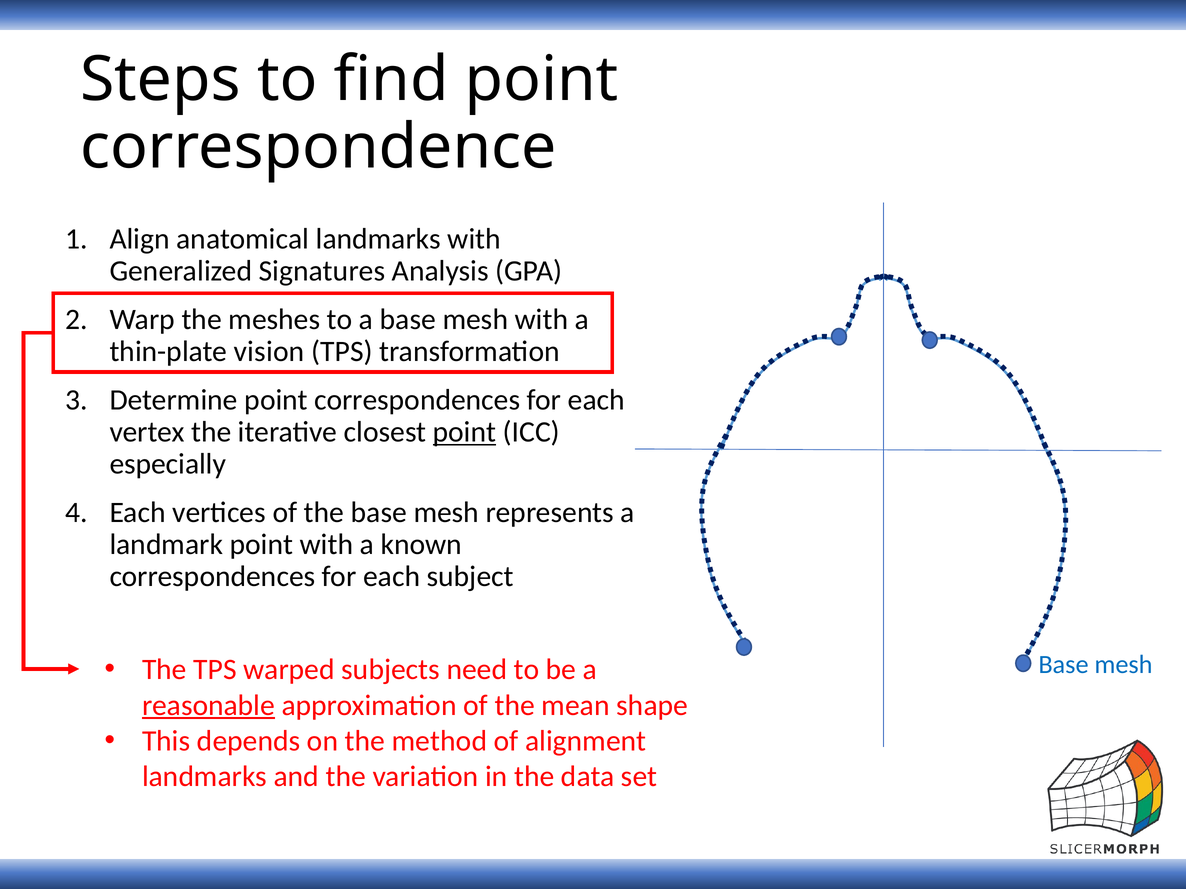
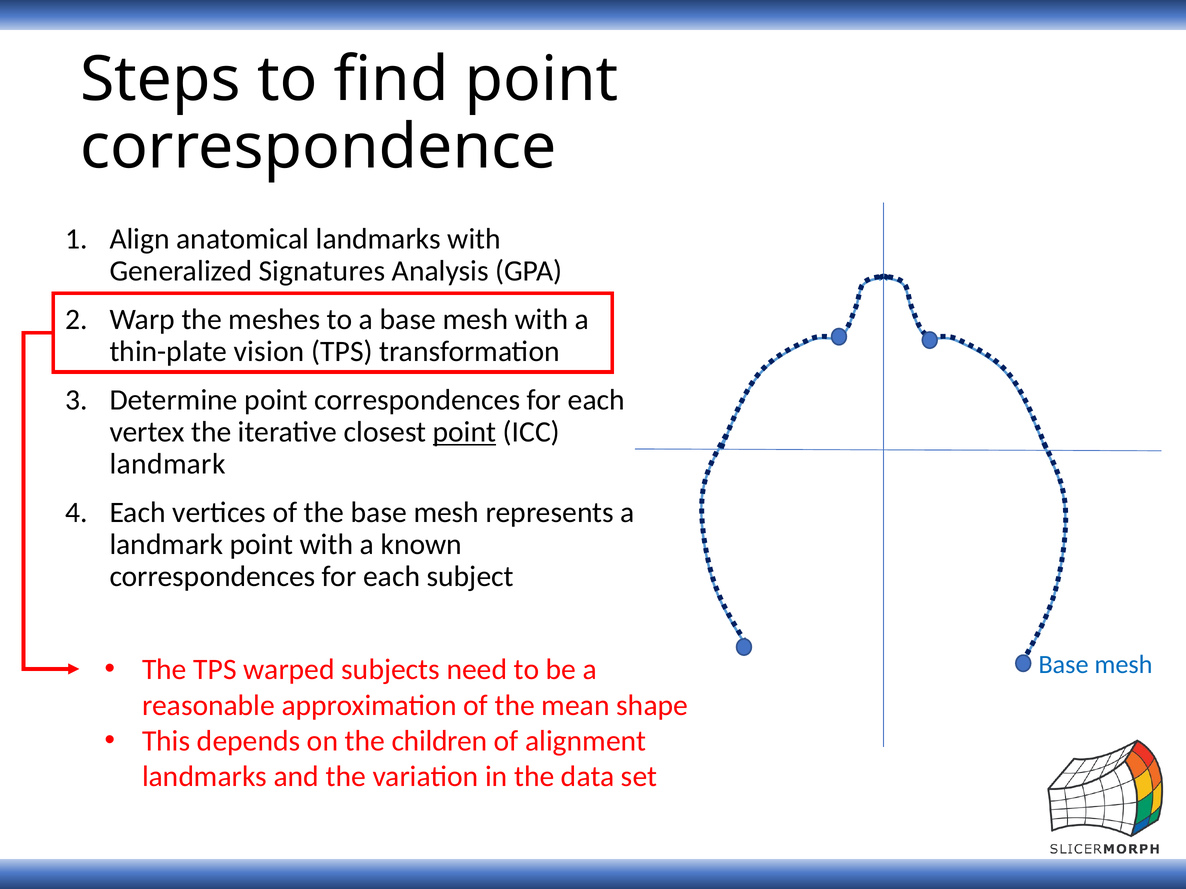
especially: especially -> landmark (168, 464)
reasonable underline: present -> none (208, 706)
method: method -> children (440, 741)
